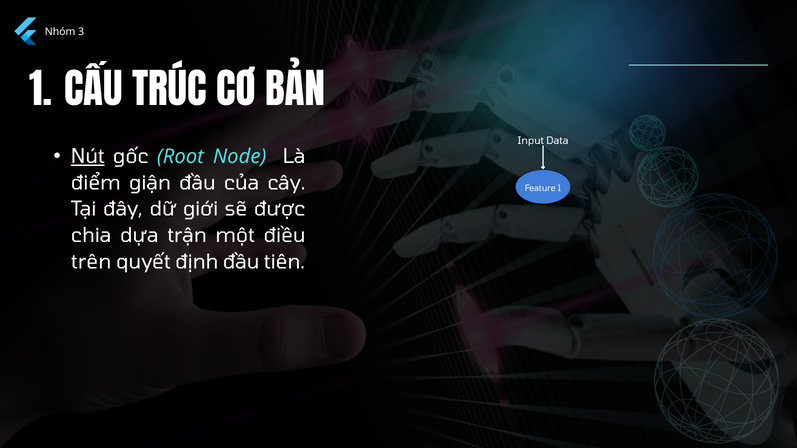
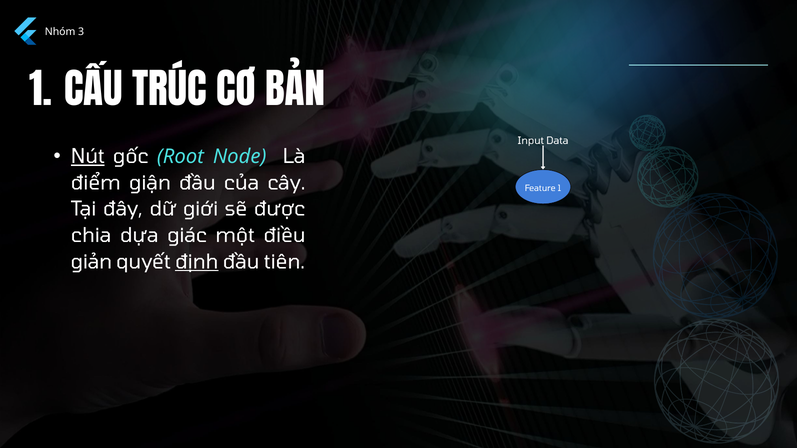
trận: trận -> giác (187, 236)
trên: trên -> giản (91, 262)
định underline: none -> present (197, 262)
